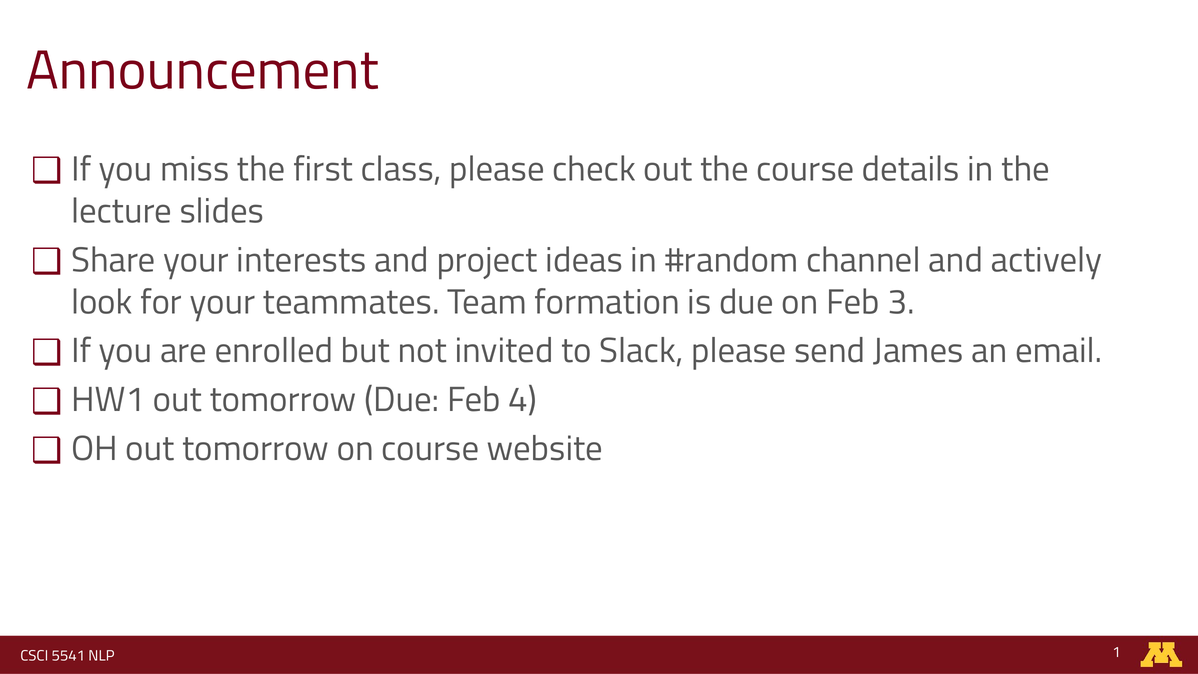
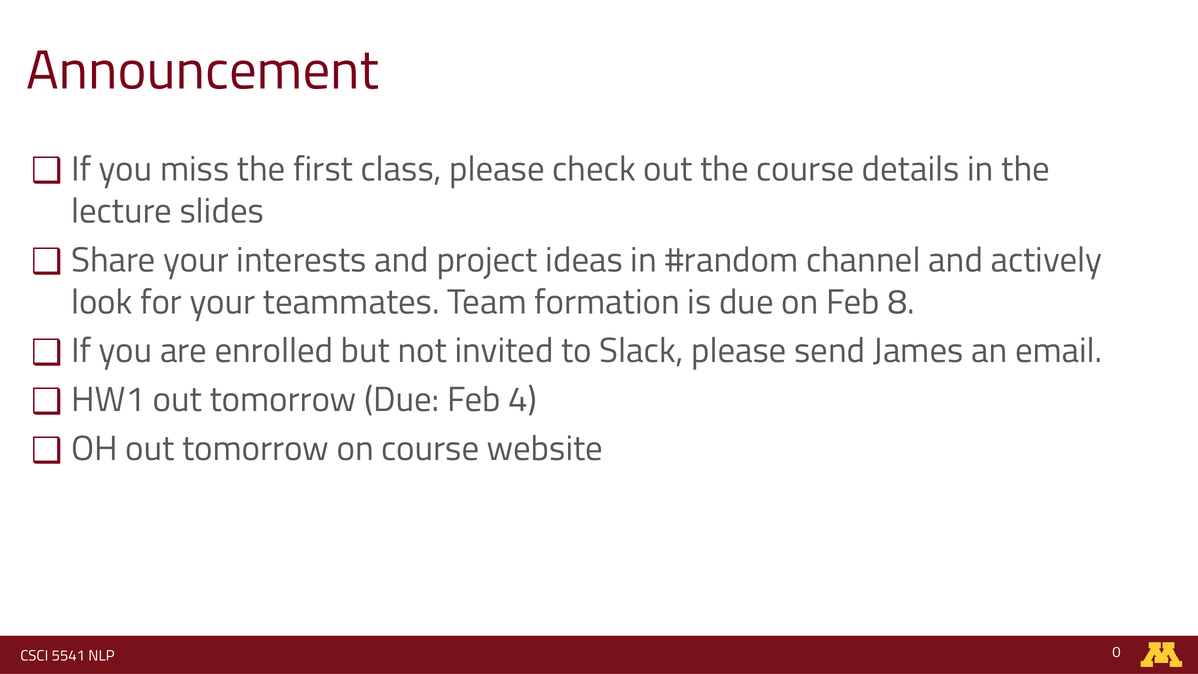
3: 3 -> 8 (901, 302)
1: 1 -> 0 (1116, 652)
